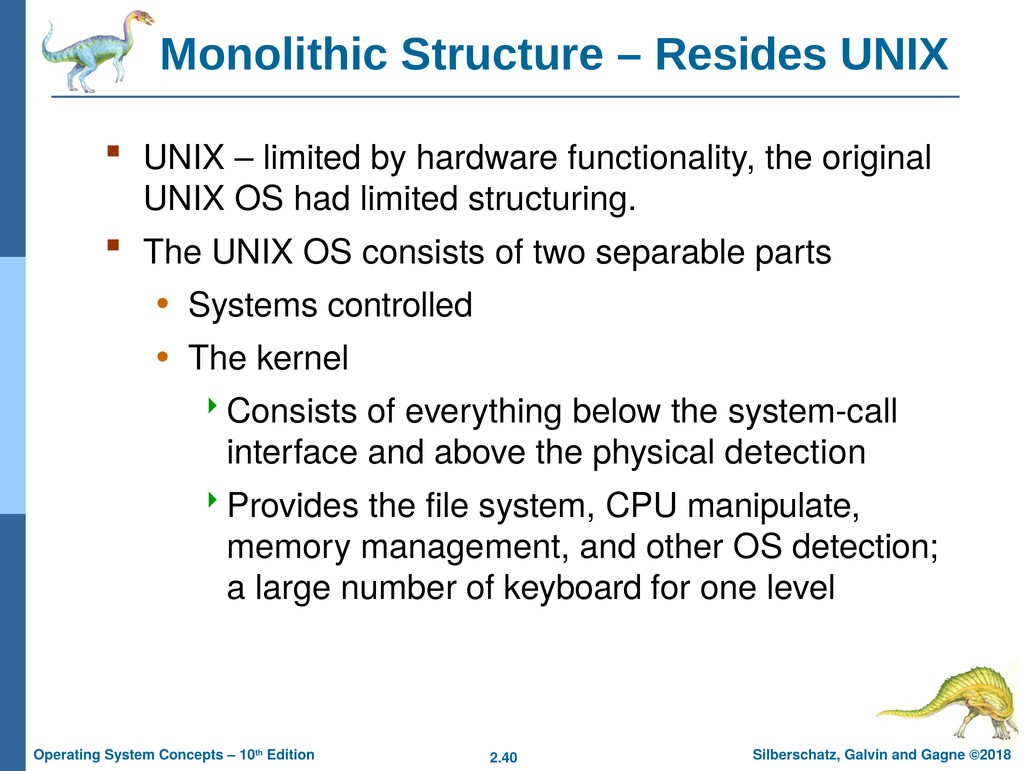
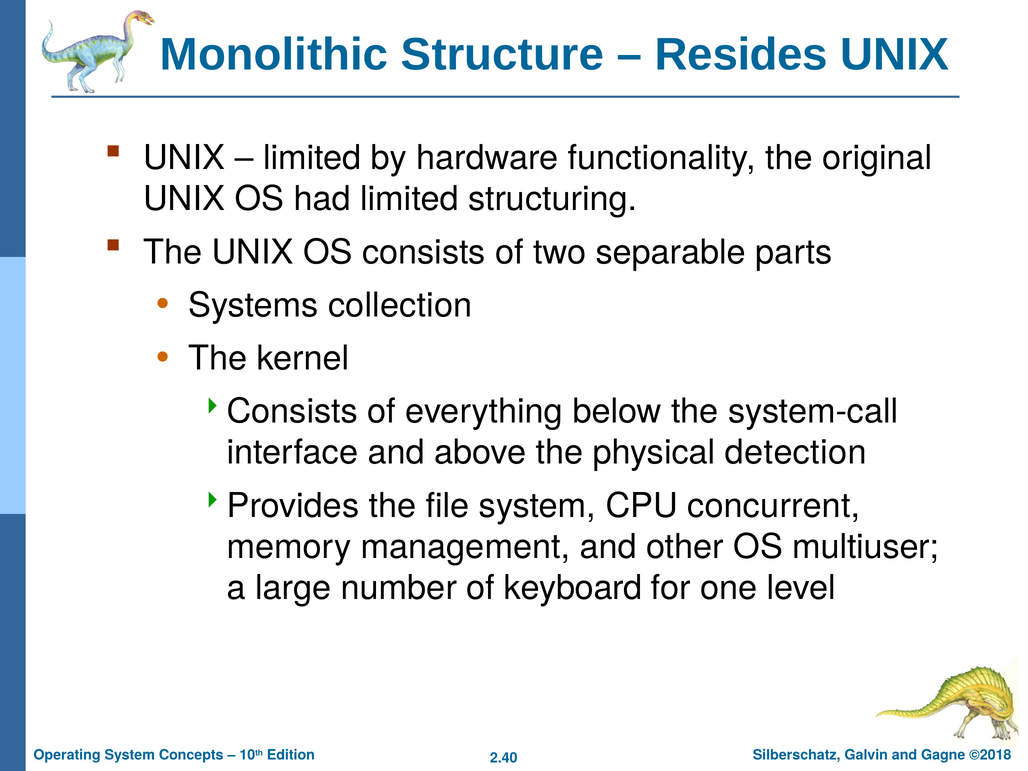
controlled: controlled -> collection (400, 305)
manipulate: manipulate -> concurrent (774, 506)
OS detection: detection -> multiuser (866, 547)
